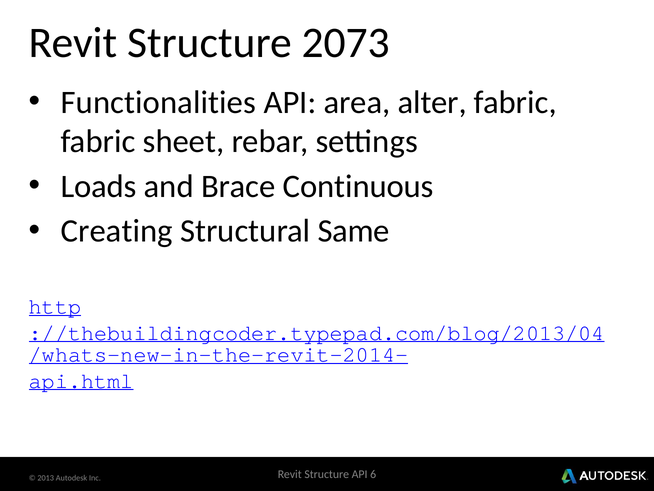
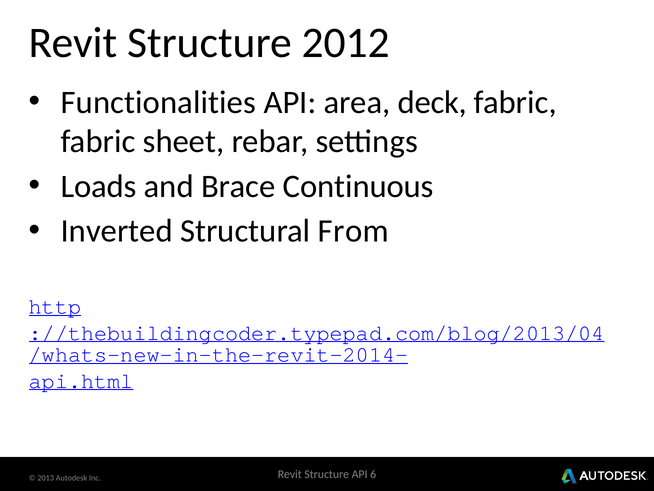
2073: 2073 -> 2012 (346, 43)
alter: alter -> deck (432, 102)
Creating: Creating -> Inverted (117, 231)
Same: Same -> From (353, 231)
